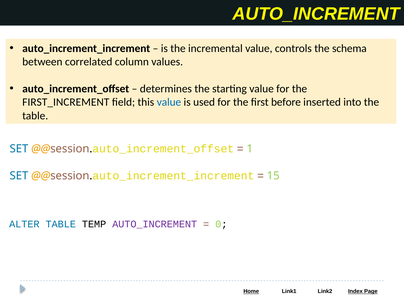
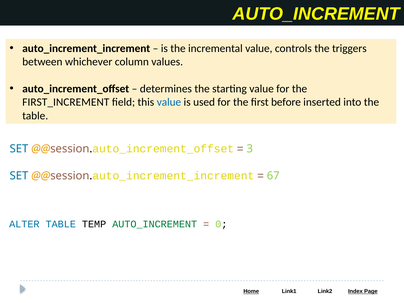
schema: schema -> triggers (349, 48)
correlated: correlated -> whichever (89, 62)
1: 1 -> 3 (250, 149)
15: 15 -> 67 (273, 176)
AUTO_INCREMENT colour: purple -> green (155, 224)
